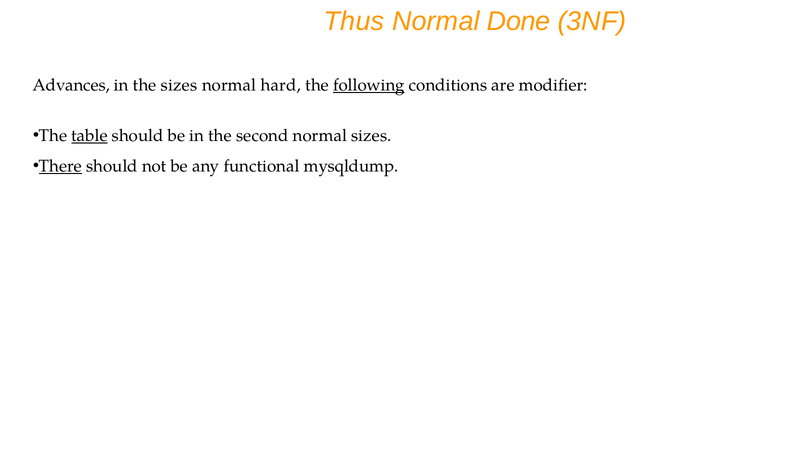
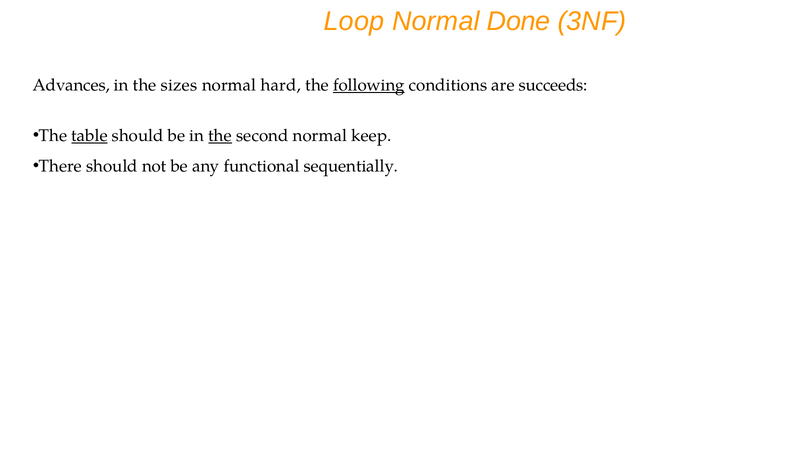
Thus: Thus -> Loop (354, 21)
modifier: modifier -> succeeds (553, 85)
the underline: none -> present (220, 136)
normal sizes: sizes -> keep (371, 136)
There underline: present -> none (60, 166)
mysqldump: mysqldump -> sequentially (351, 166)
